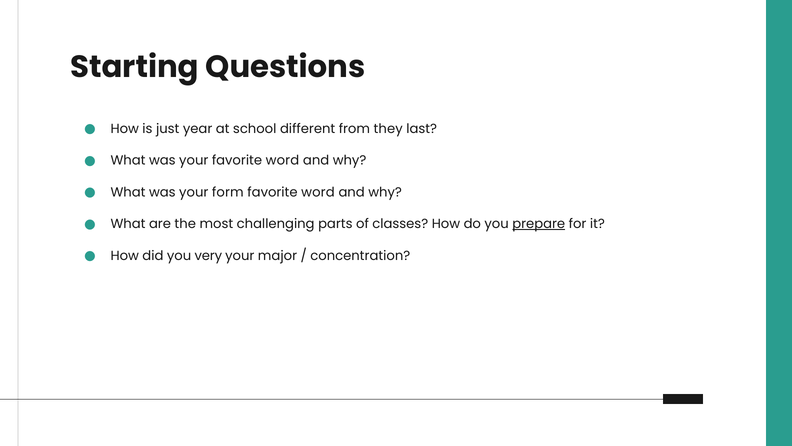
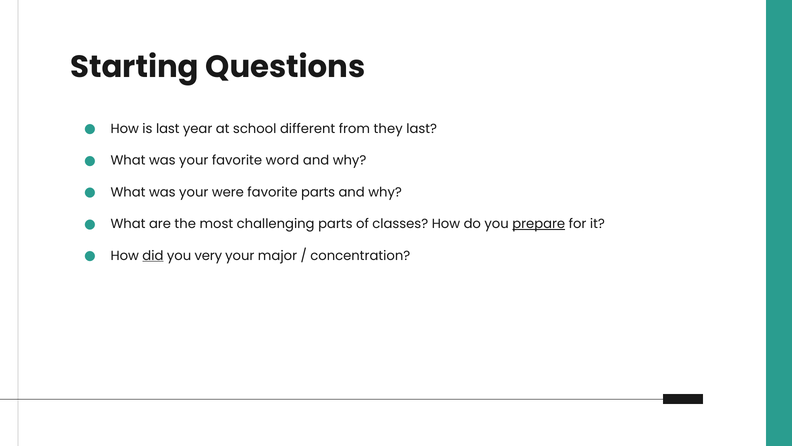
is just: just -> last (168, 129)
form: form -> were (228, 192)
word: word -> parts (318, 192)
did underline: none -> present (153, 255)
